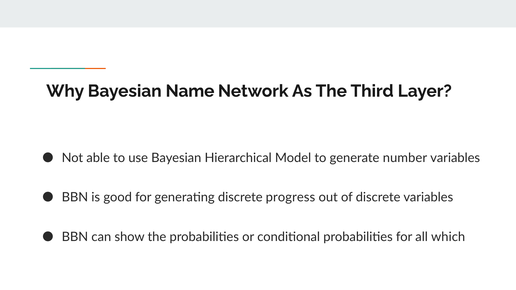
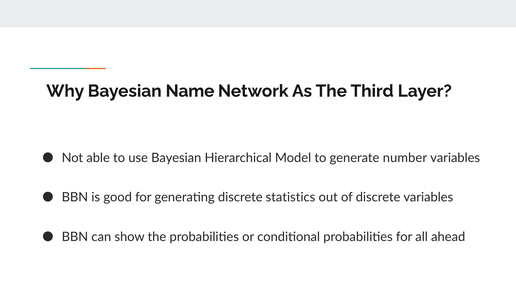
progress: progress -> statistics (290, 198)
which: which -> ahead (448, 237)
